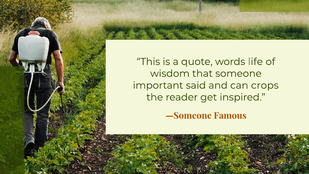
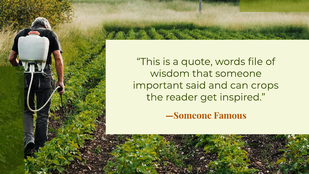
life: life -> file (255, 62)
